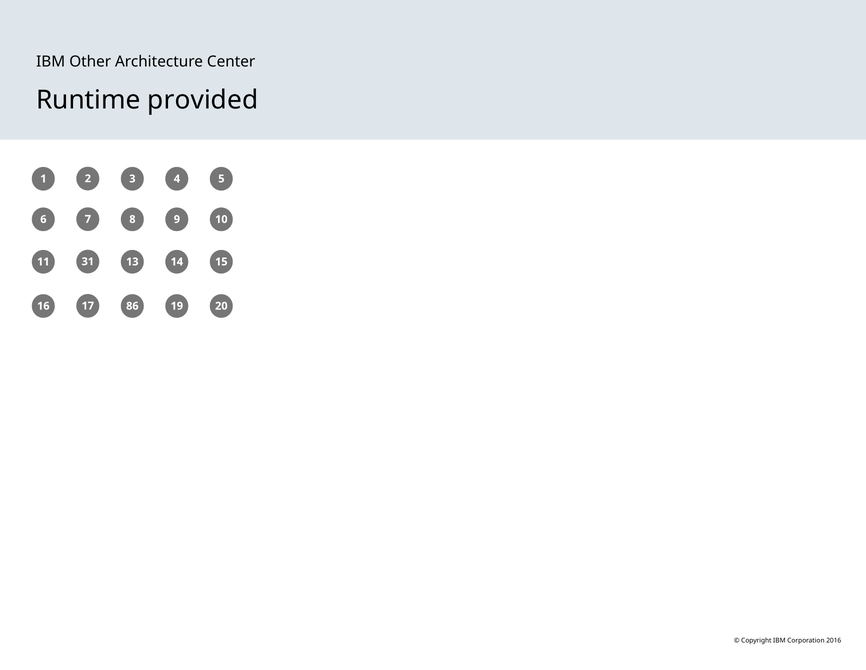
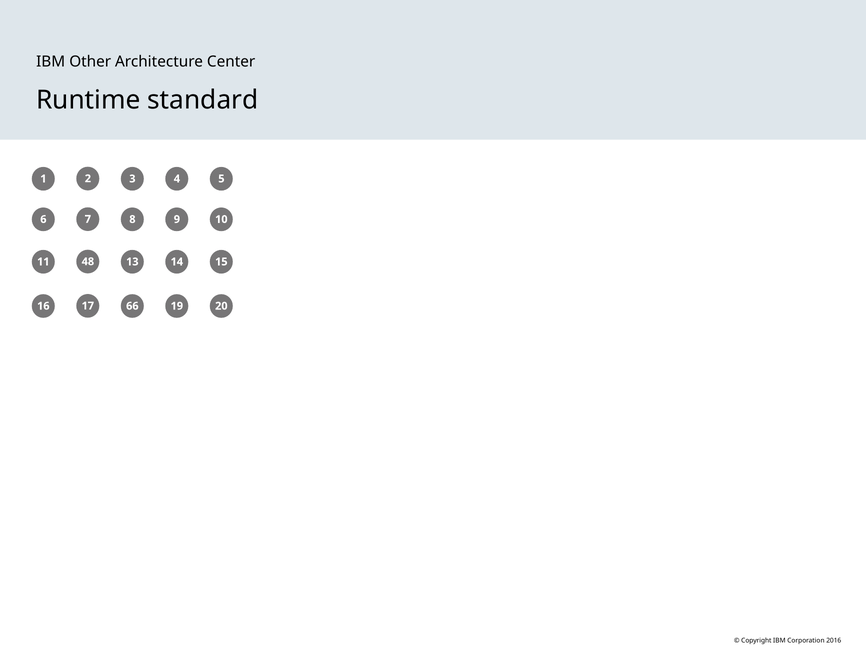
provided: provided -> standard (203, 100)
31: 31 -> 48 (88, 261)
86: 86 -> 66 (132, 306)
